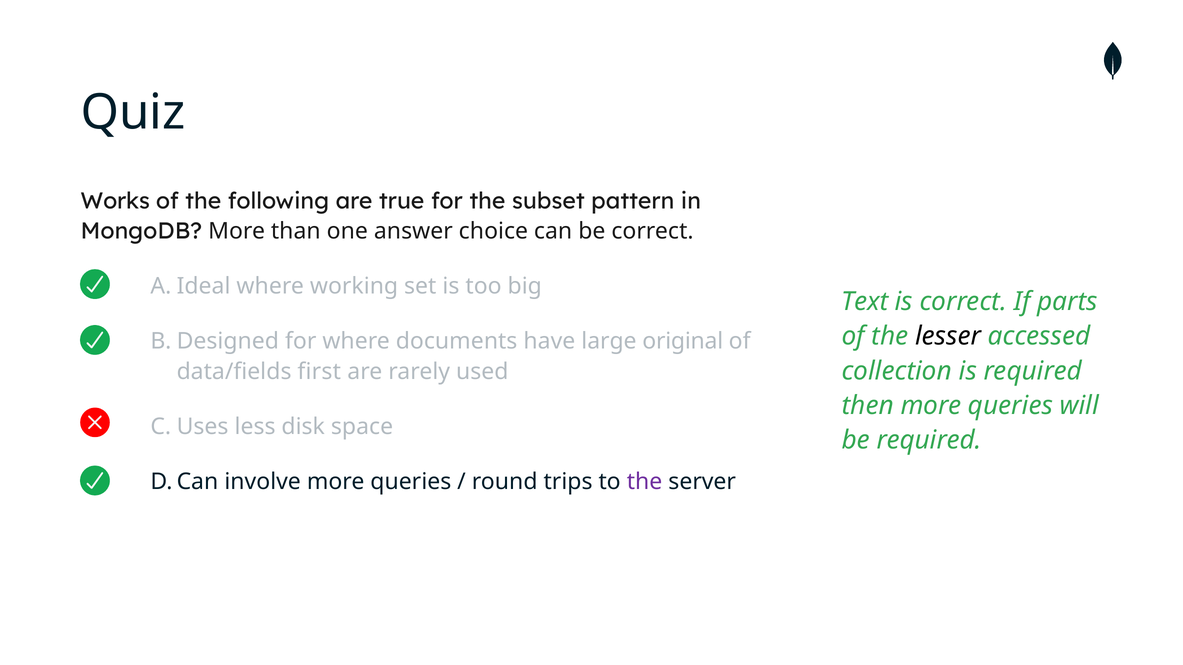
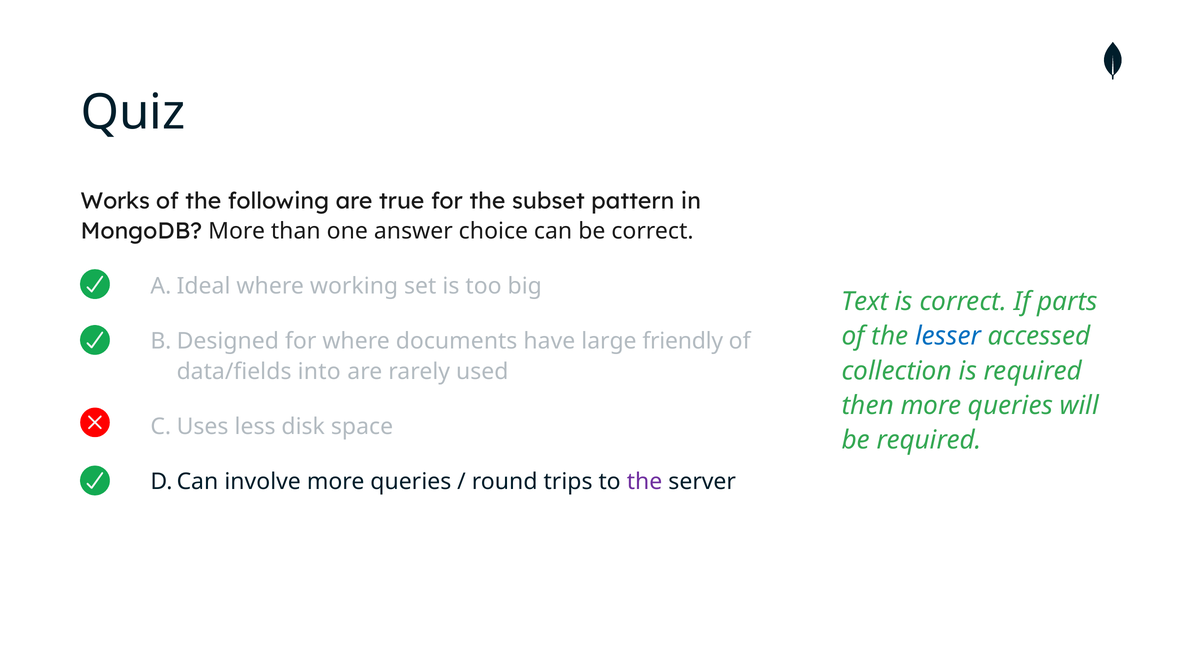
lesser colour: black -> blue (948, 337)
original: original -> friendly (683, 342)
first: first -> into (319, 372)
